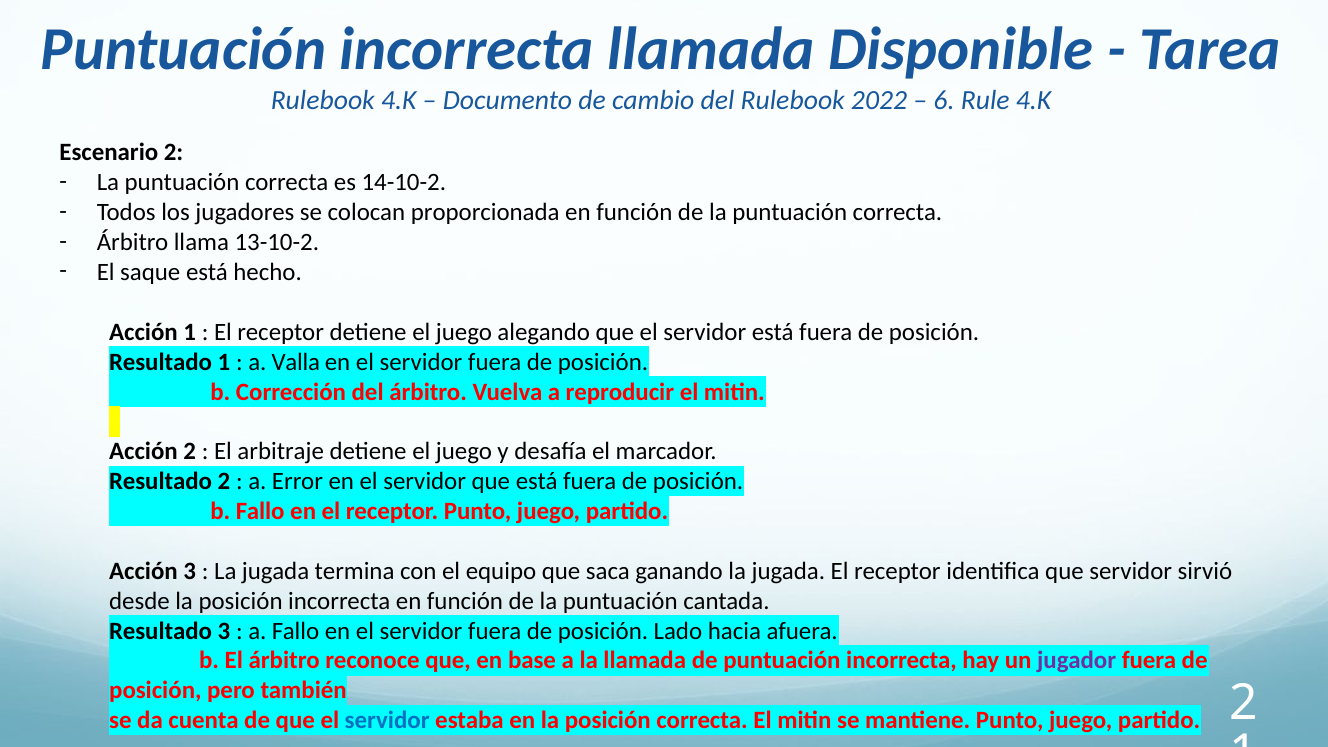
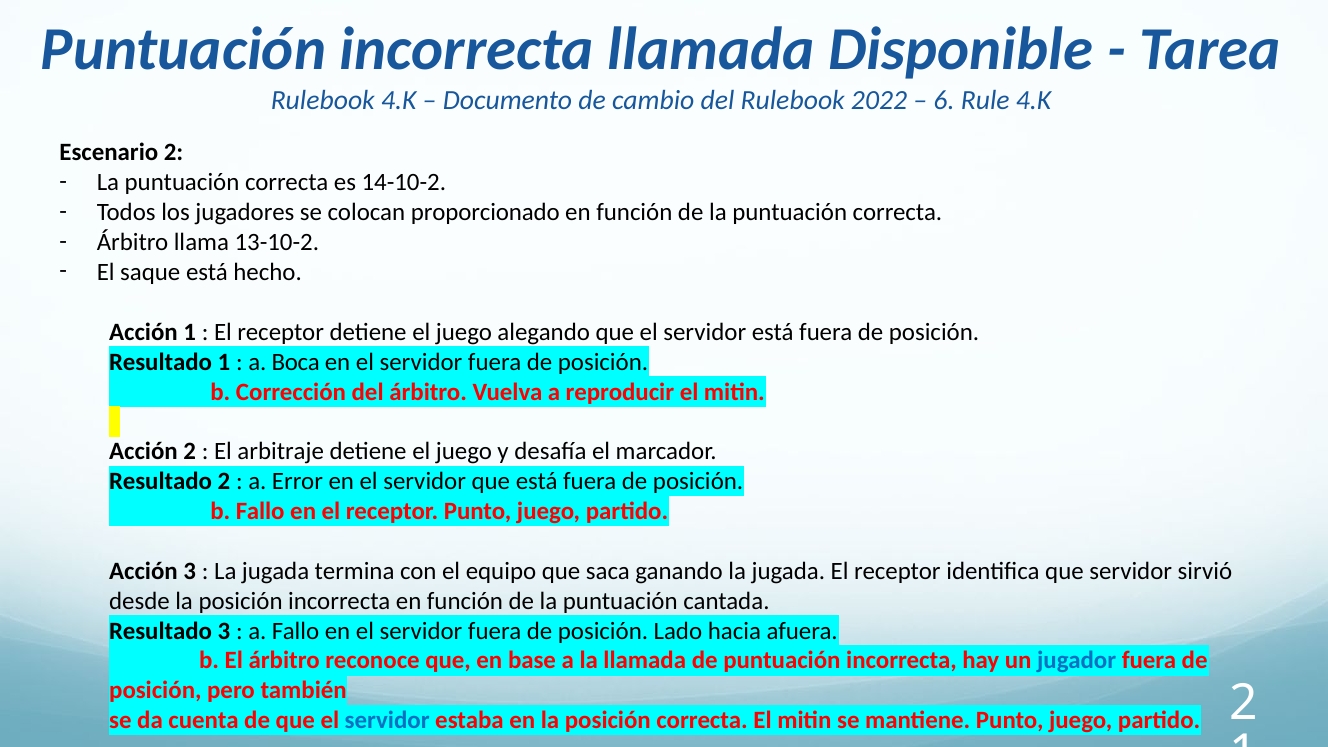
proporcionada: proporcionada -> proporcionado (485, 213)
Valla: Valla -> Boca (296, 362)
jugador colour: purple -> blue (1077, 661)
